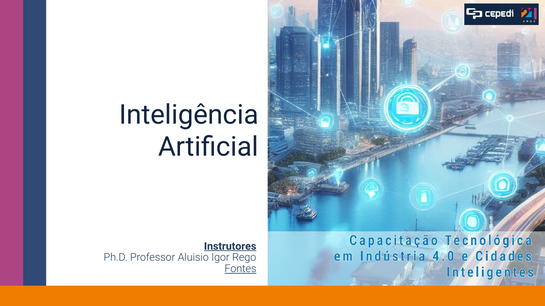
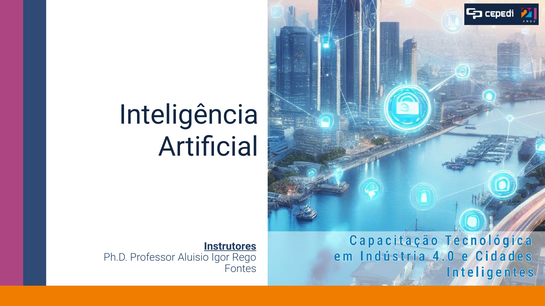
Fontes underline: present -> none (240, 269)
